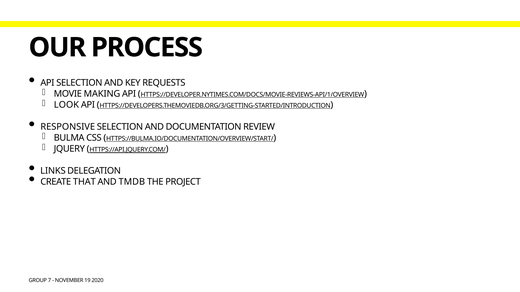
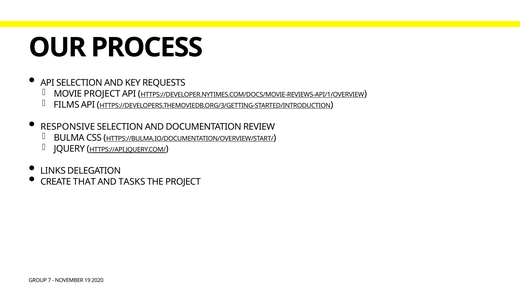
MOVIE MAKING: MAKING -> PROJECT (102, 94)
LOOK: LOOK -> FILMS (67, 105)
TMDB: TMDB -> TASKS (132, 182)
